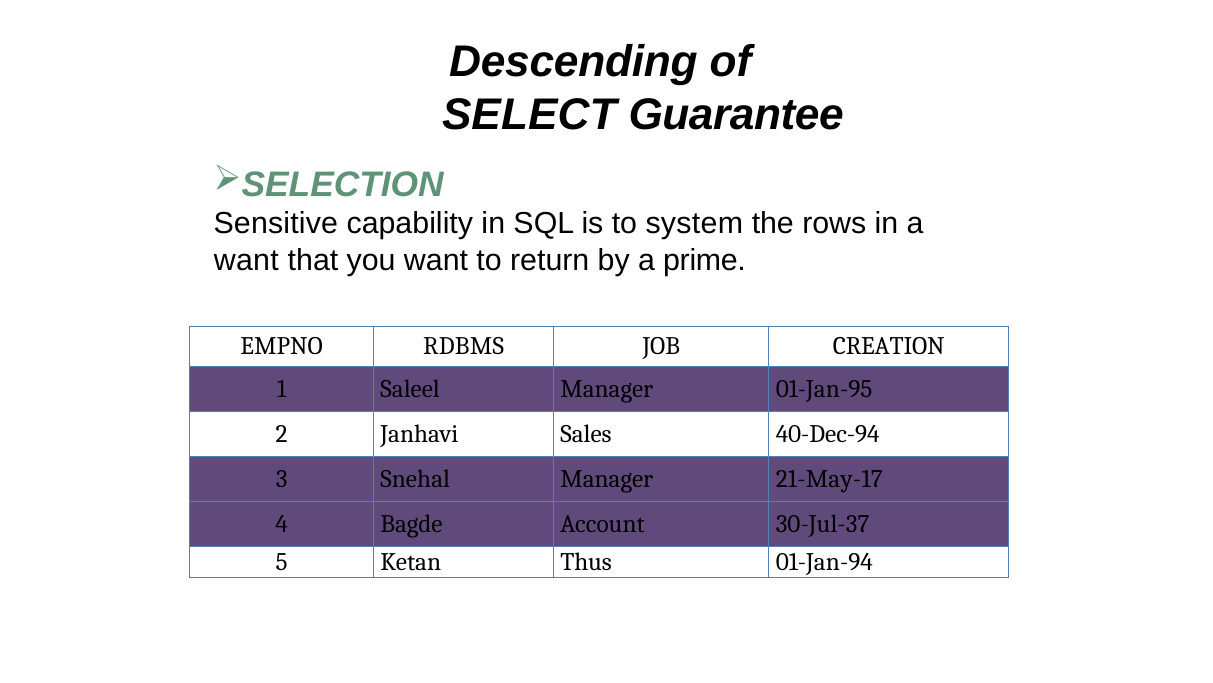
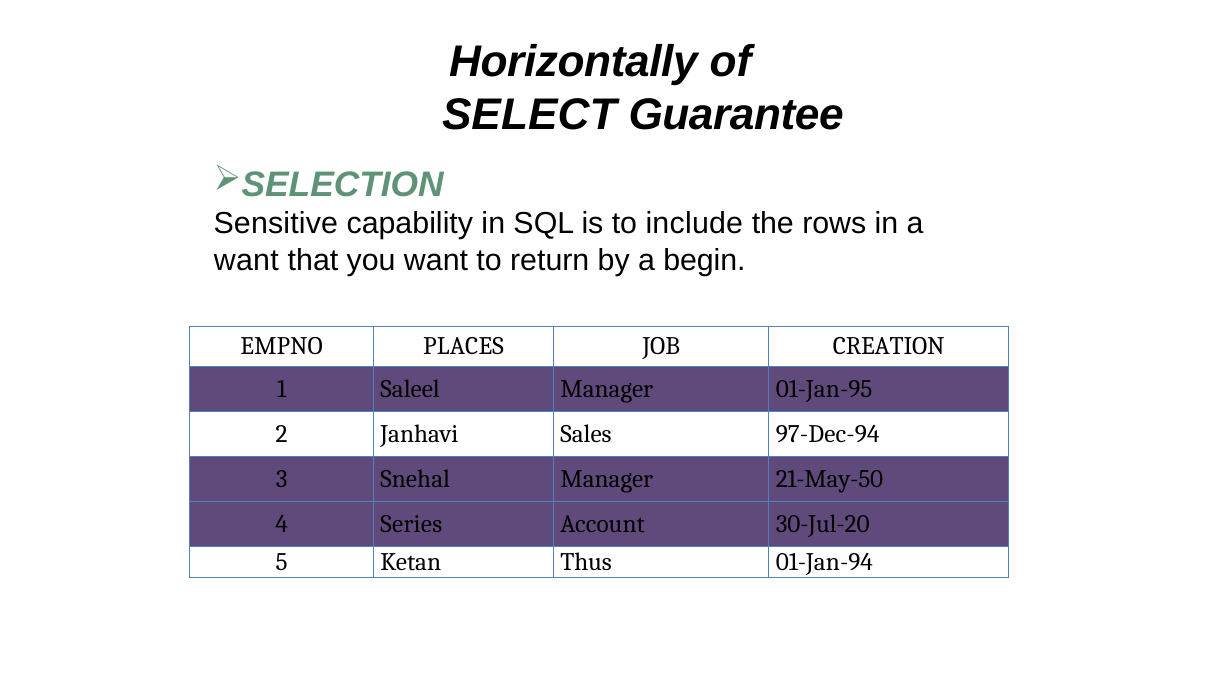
Descending: Descending -> Horizontally (573, 61)
system: system -> include (694, 223)
prime: prime -> begin (704, 260)
RDBMS: RDBMS -> PLACES (464, 346)
40-Dec-94: 40-Dec-94 -> 97-Dec-94 (828, 434)
21-May-17: 21-May-17 -> 21-May-50 (829, 479)
Bagde: Bagde -> Series (411, 524)
30-Jul-37: 30-Jul-37 -> 30-Jul-20 (823, 524)
